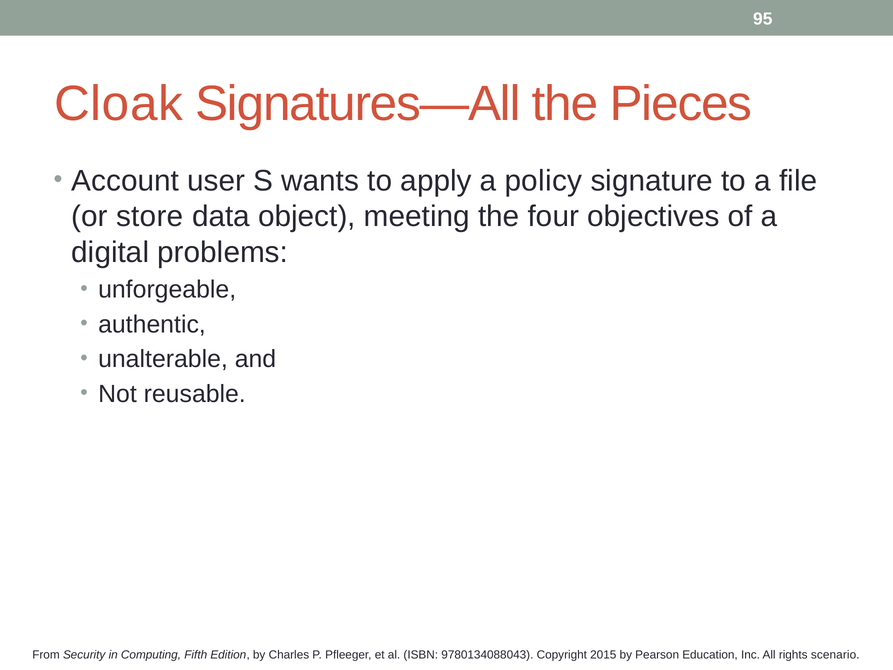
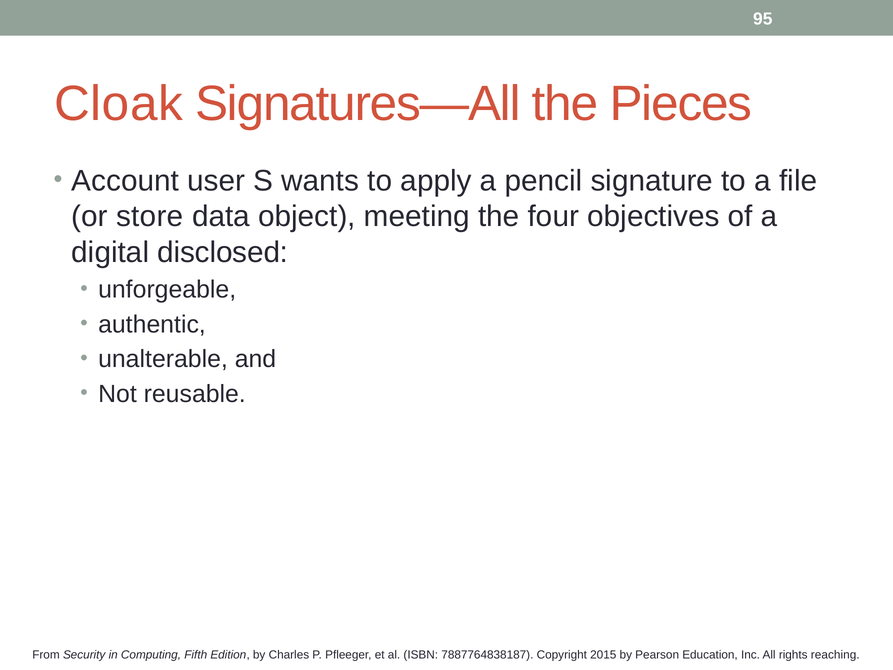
policy: policy -> pencil (543, 181)
problems: problems -> disclosed (223, 252)
9780134088043: 9780134088043 -> 7887764838187 (487, 655)
scenario: scenario -> reaching (835, 655)
